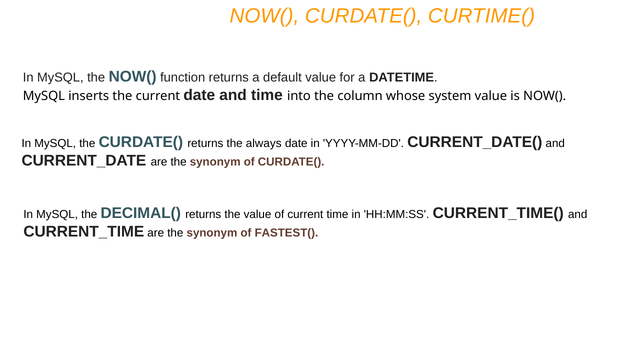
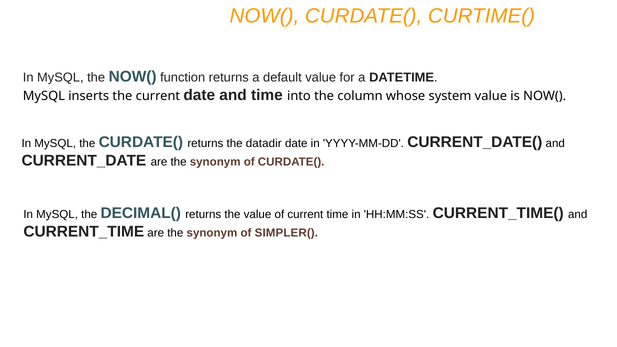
always: always -> datadir (264, 143)
FASTEST(: FASTEST( -> SIMPLER( (286, 233)
